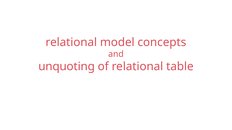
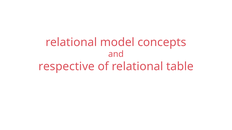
unquoting: unquoting -> respective (67, 67)
